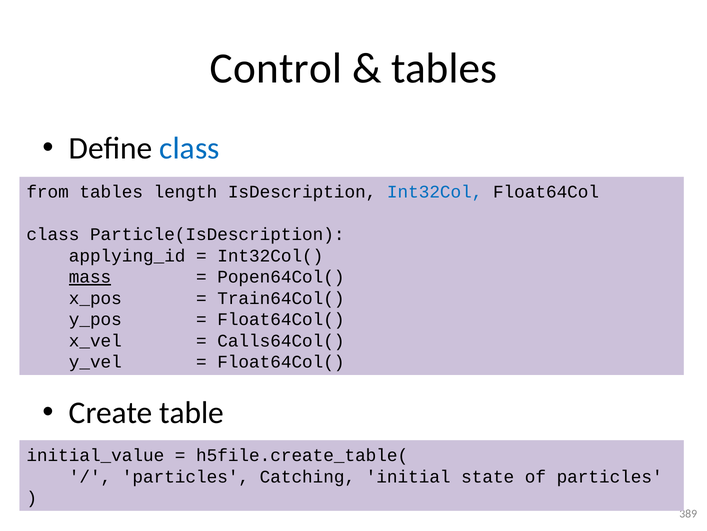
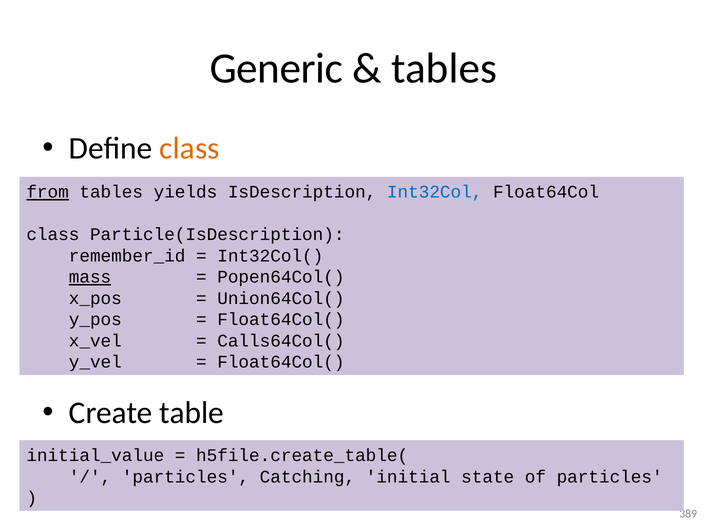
Control: Control -> Generic (276, 68)
class colour: blue -> orange (190, 148)
from underline: none -> present (48, 192)
length: length -> yields (185, 192)
applying_id: applying_id -> remember_id (127, 256)
Train64Col(: Train64Col( -> Union64Col( (281, 298)
